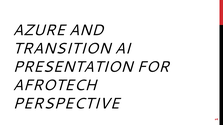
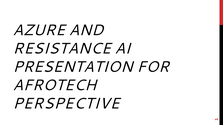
TRANSITION: TRANSITION -> RESISTANCE (62, 49)
